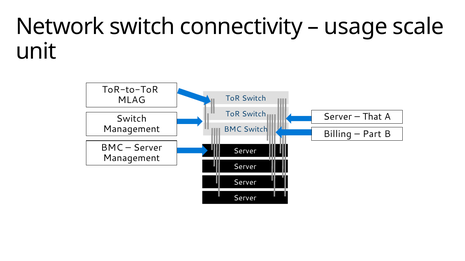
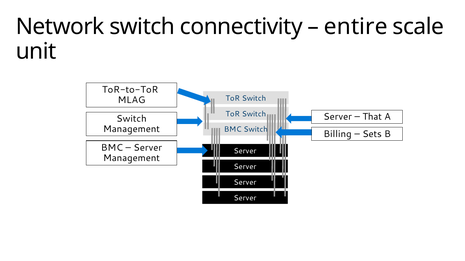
usage: usage -> entire (356, 27)
Part: Part -> Sets (372, 134)
